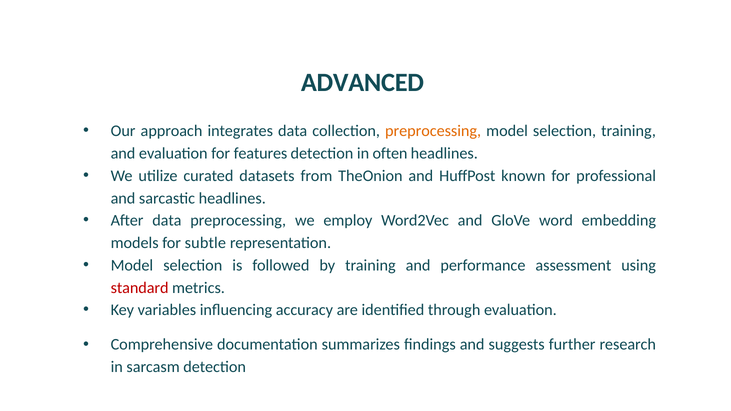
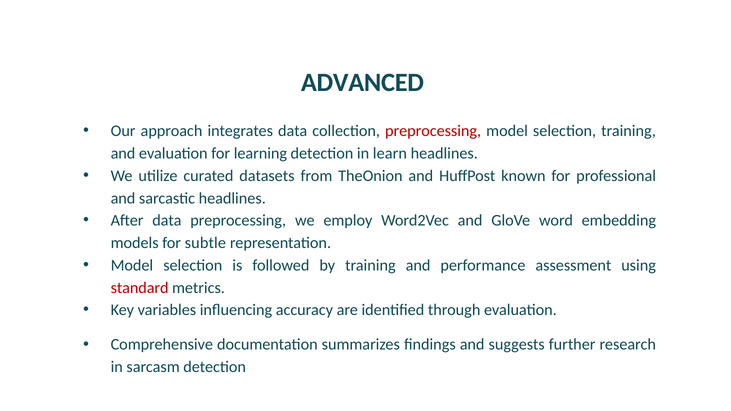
preprocessing colour: orange -> red (433, 131)
features: features -> learning (260, 154)
often: often -> learn (390, 154)
